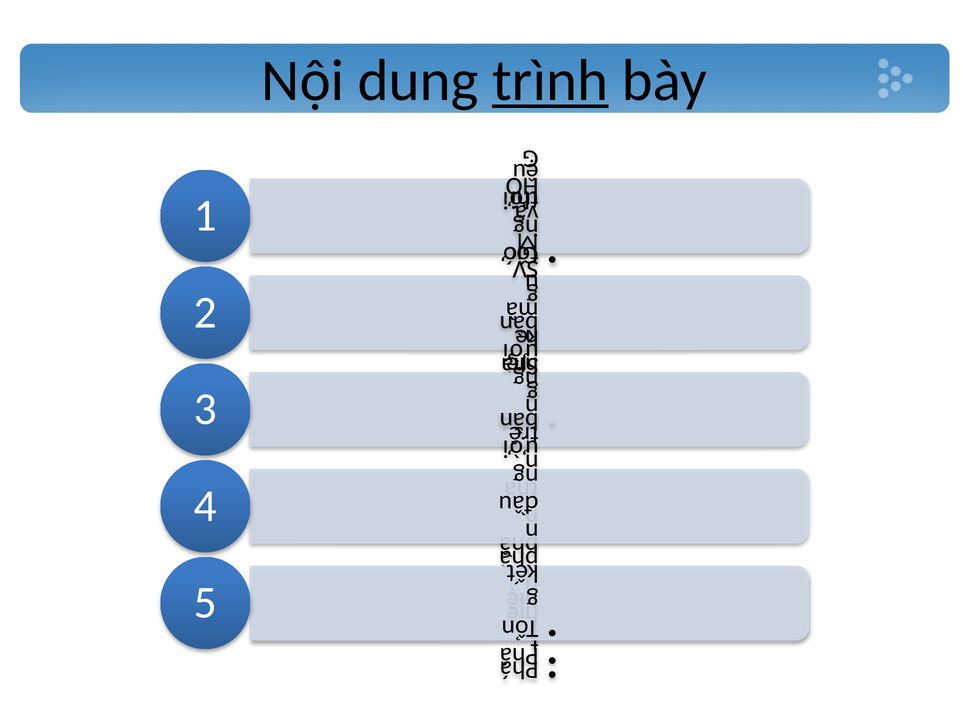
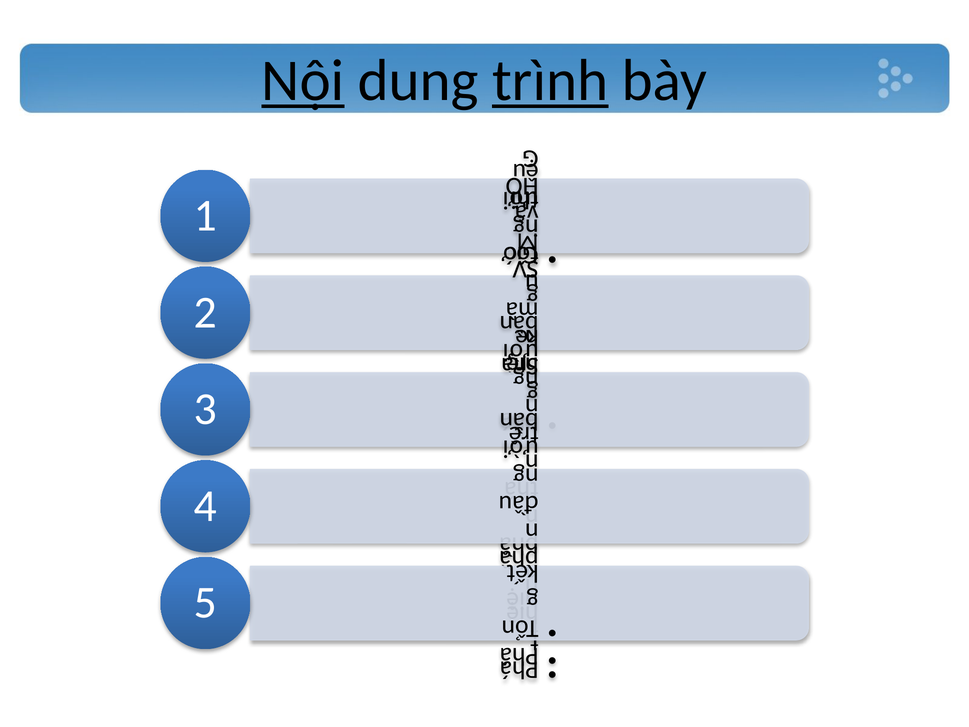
Nội underline: none -> present (303, 81)
